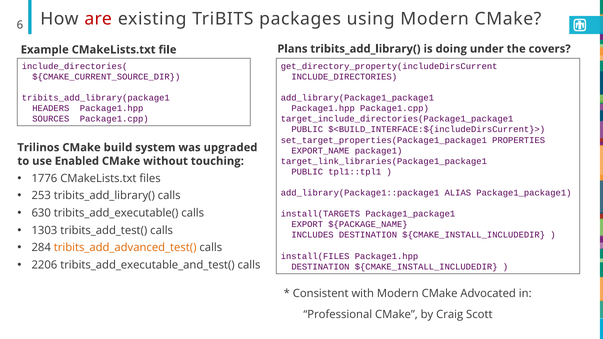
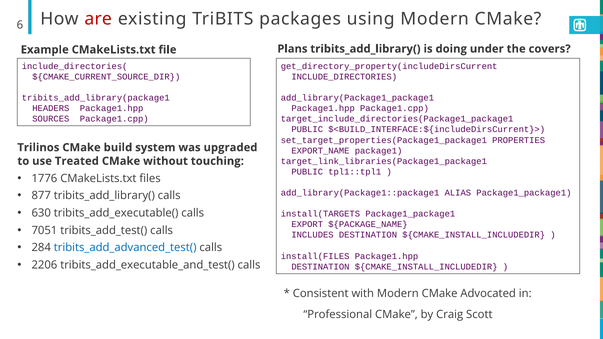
Enabled: Enabled -> Treated (77, 161)
253: 253 -> 877 (41, 196)
1303: 1303 -> 7051 (44, 231)
tribits_add_advanced_test( colour: orange -> blue (125, 248)
